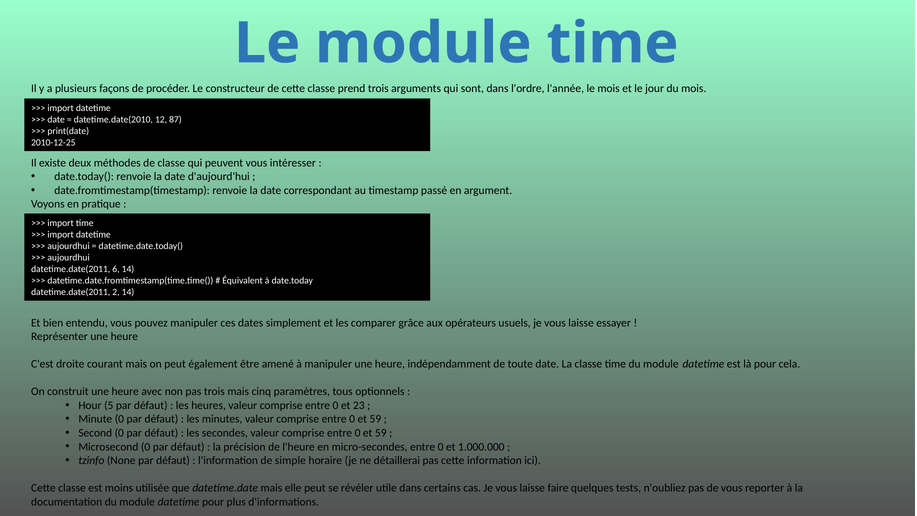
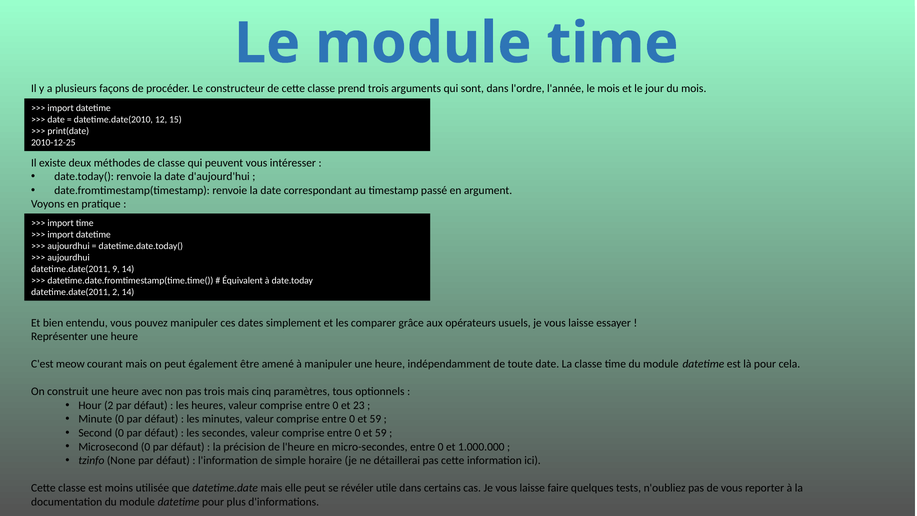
87: 87 -> 15 (175, 120)
6: 6 -> 9 (116, 269)
droite: droite -> meow (70, 364)
Hour 5: 5 -> 2 (109, 405)
